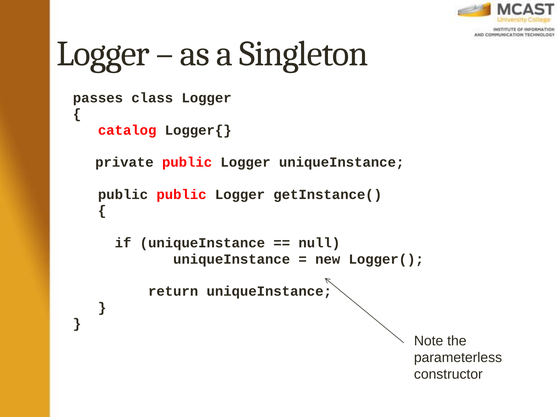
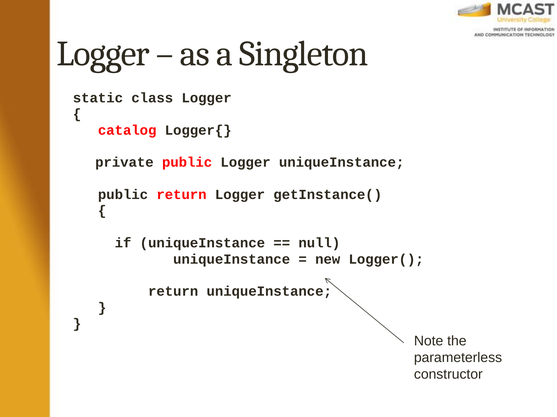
passes: passes -> static (98, 98)
public public: public -> return (182, 195)
